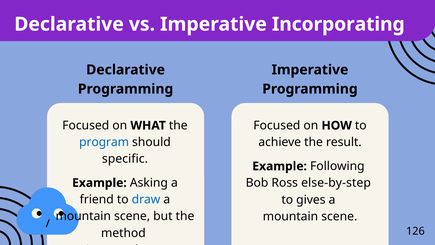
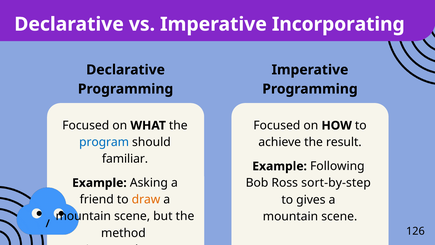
specific: specific -> familiar (125, 159)
else-by-step: else-by-step -> sort-by-step (336, 183)
draw colour: blue -> orange (146, 199)
